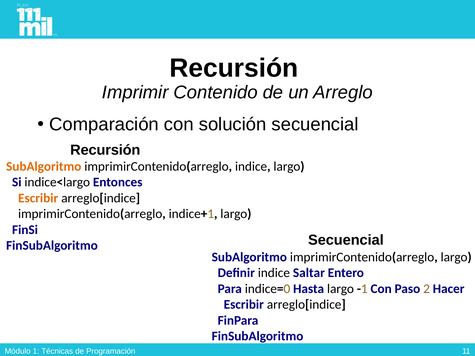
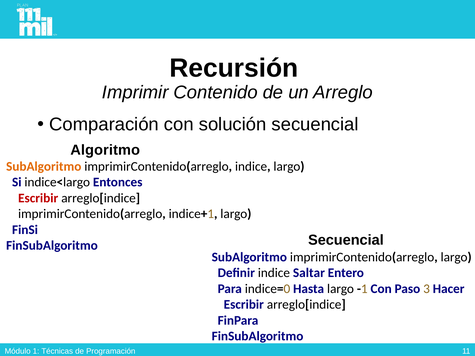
Recursión: Recursión -> Algoritmo (105, 150)
Escribir colour: orange -> red (38, 198)
2: 2 -> 3 (427, 289)
